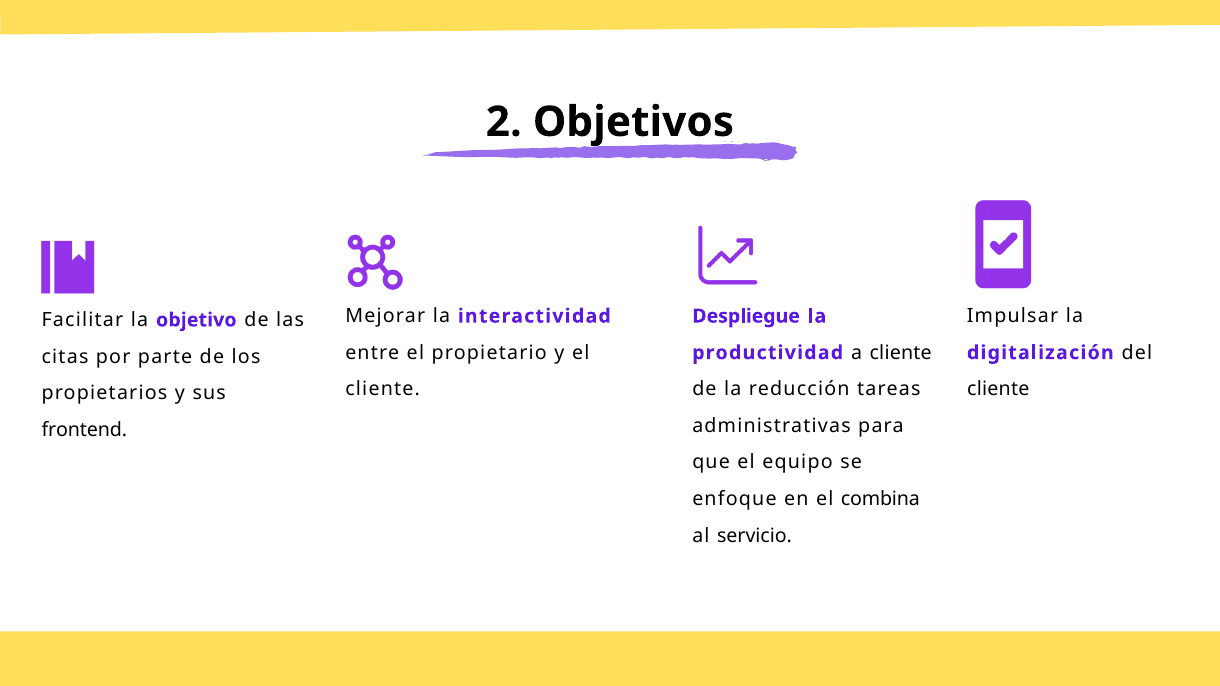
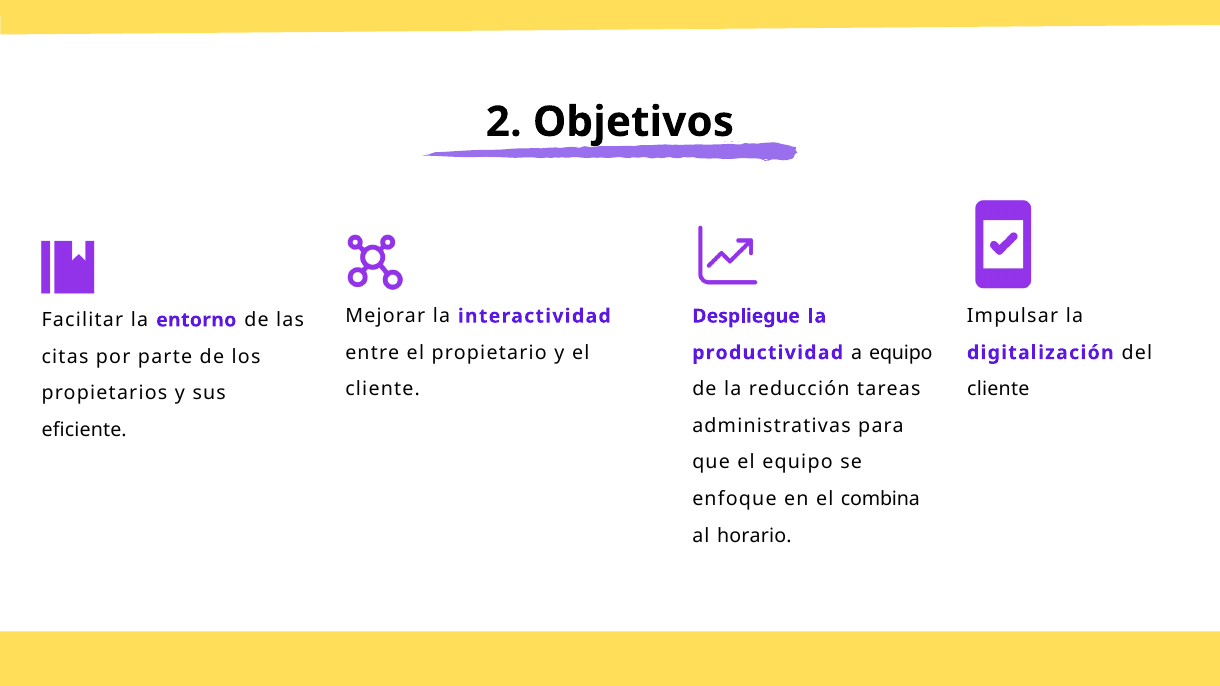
objetivo: objetivo -> entorno (196, 320)
a cliente: cliente -> equipo (901, 353)
frontend: frontend -> eficiente (84, 430)
servicio: servicio -> horario (754, 536)
